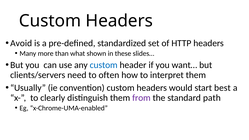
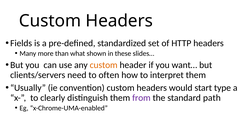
Avoid: Avoid -> Fields (21, 43)
custom colour: blue -> orange (104, 65)
best: best -> type (222, 88)
